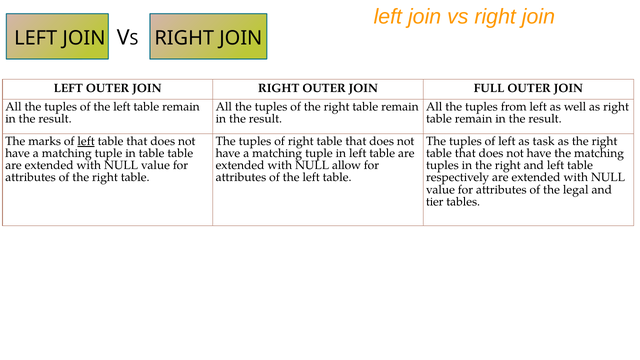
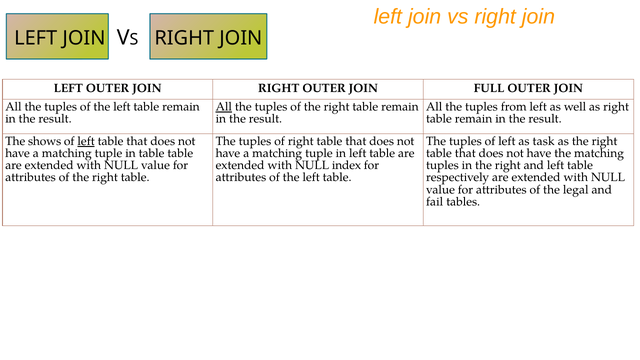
All underline: none -> present (224, 107)
marks: marks -> shows (45, 141)
allow: allow -> index (347, 165)
tier: tier -> fail (435, 202)
